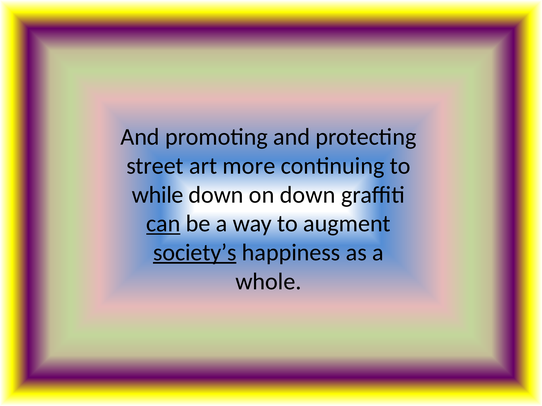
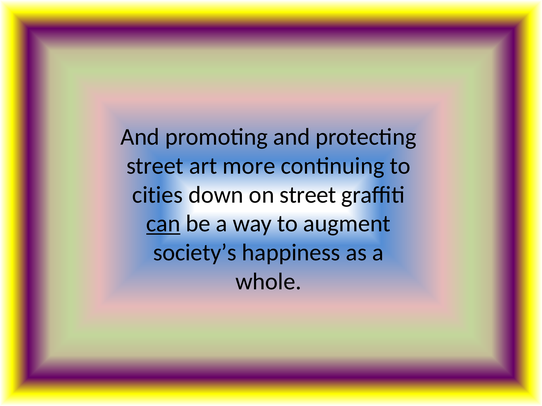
while: while -> cities (158, 195)
on down: down -> street (308, 195)
society’s underline: present -> none (195, 253)
